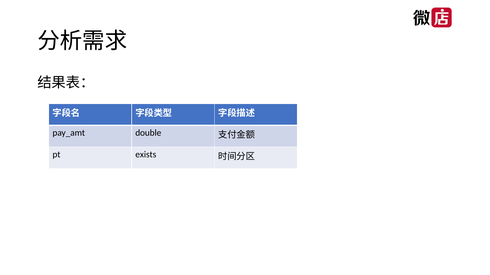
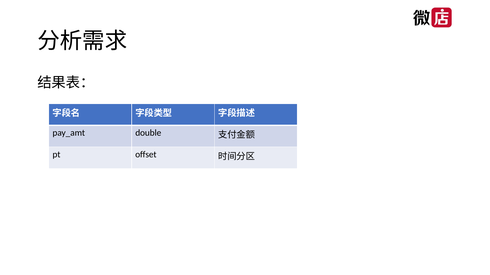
exists: exists -> offset (146, 155)
